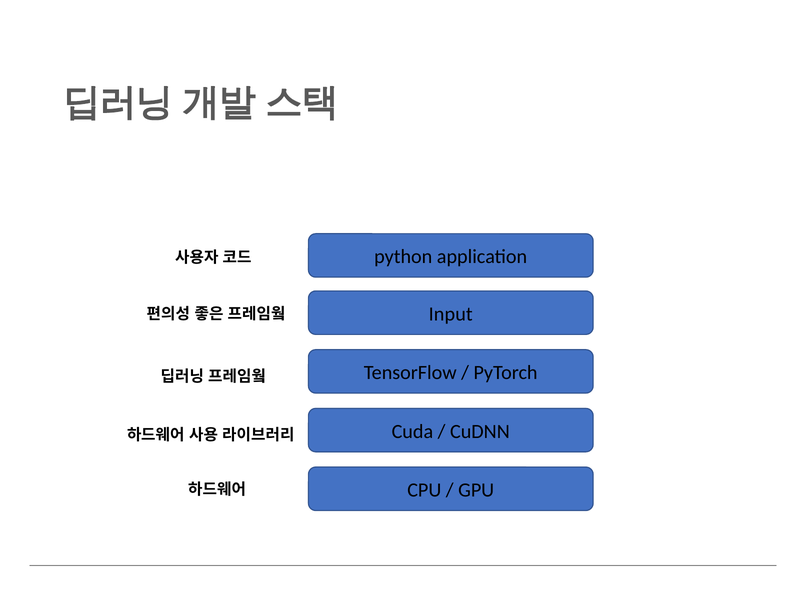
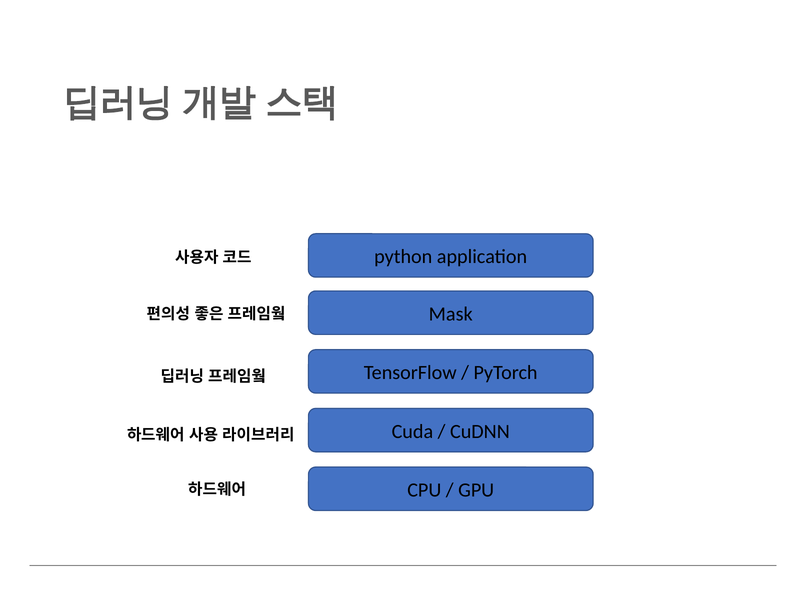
Input: Input -> Mask (451, 314)
